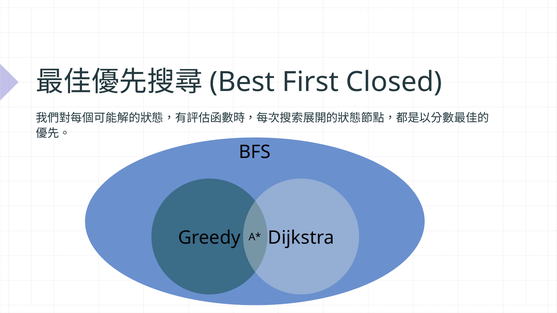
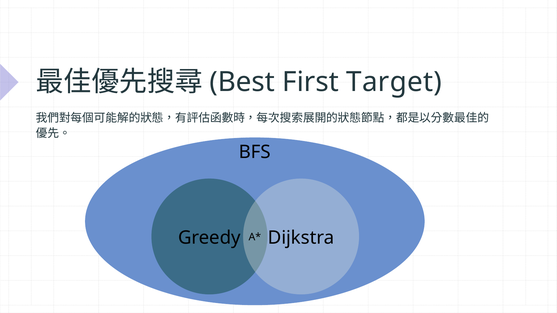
Closed: Closed -> Target (394, 82)
